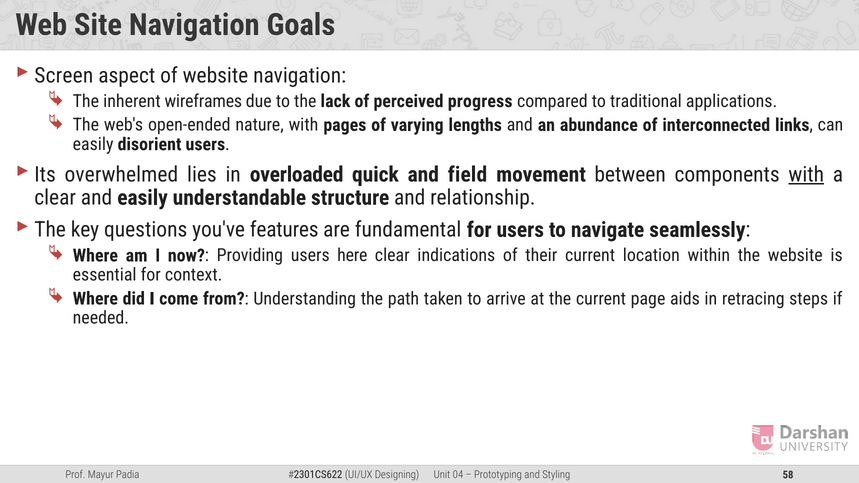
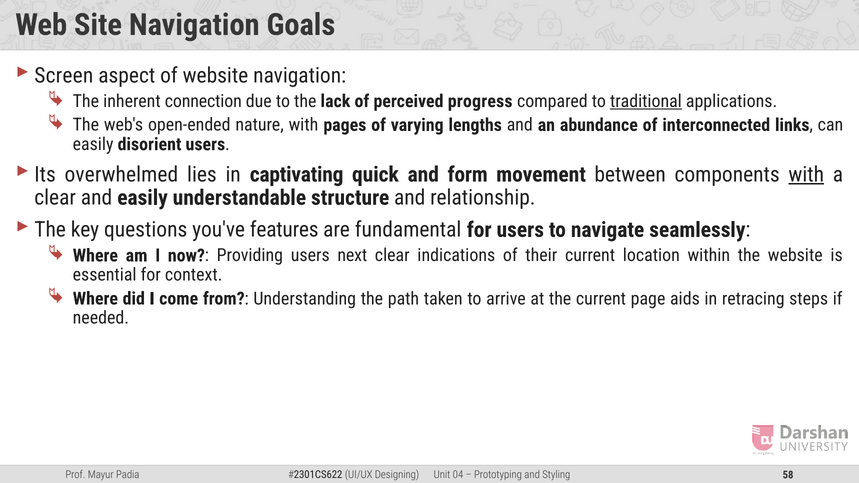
wireframes: wireframes -> connection (203, 101)
traditional underline: none -> present (646, 101)
overloaded: overloaded -> captivating (297, 175)
field: field -> form (468, 175)
here: here -> next (352, 256)
